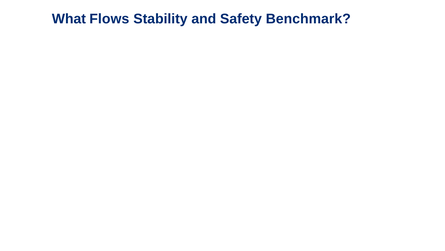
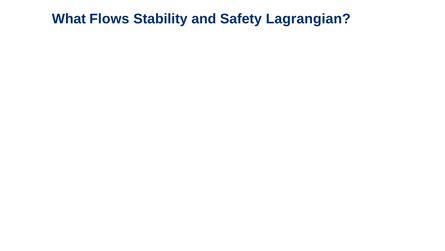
Benchmark: Benchmark -> Lagrangian (308, 19)
